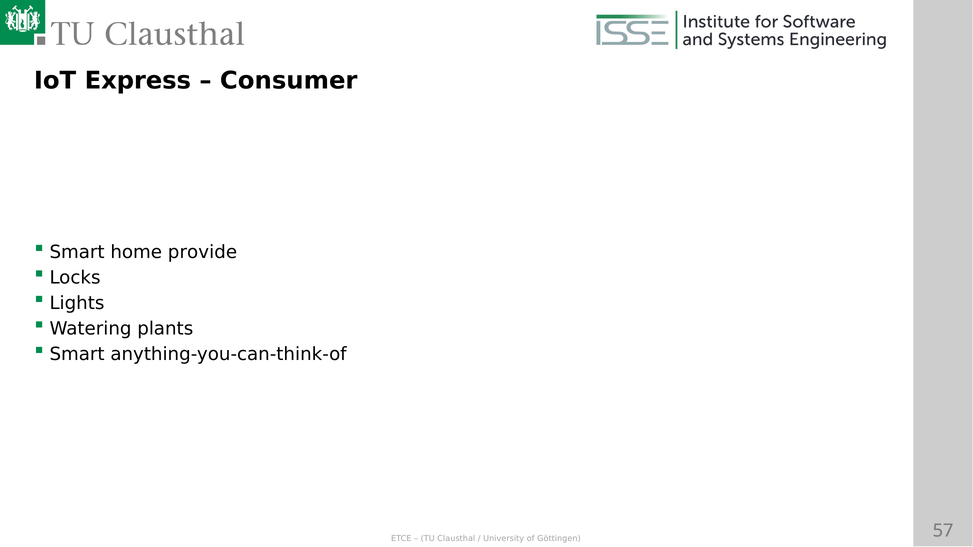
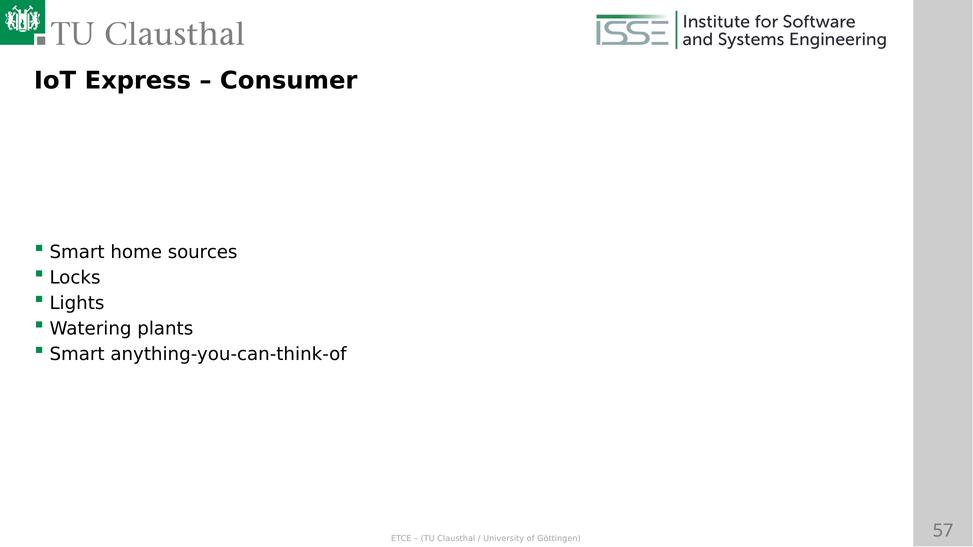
provide: provide -> sources (203, 252)
